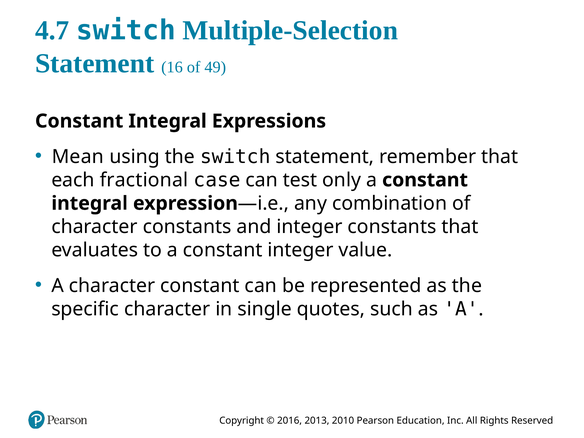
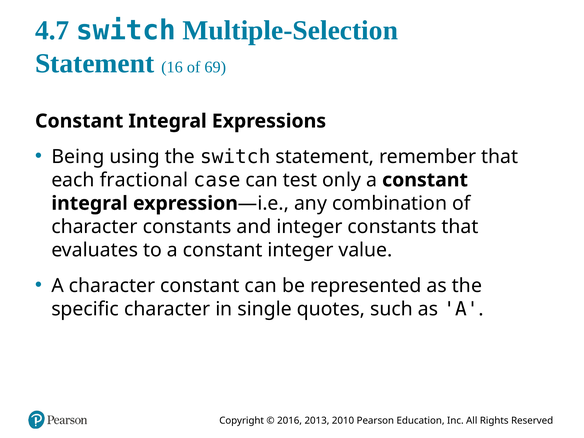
49: 49 -> 69 (215, 67)
Mean: Mean -> Being (78, 157)
